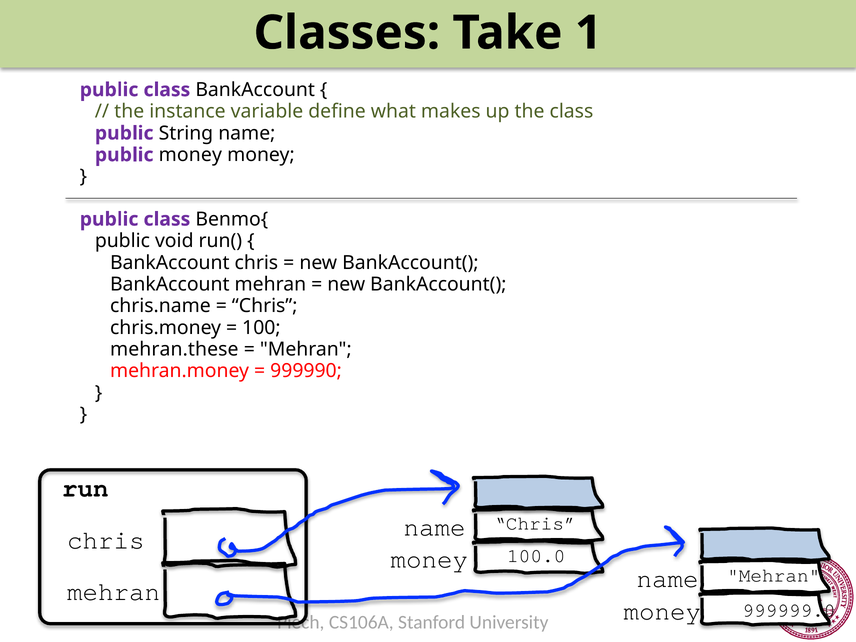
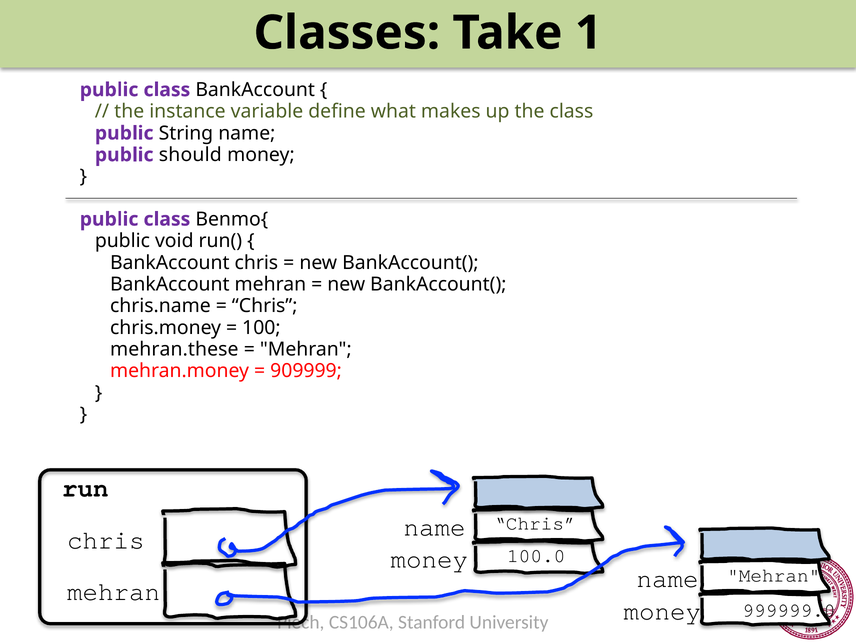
public money: money -> should (190, 155)
999990: 999990 -> 909999 (306, 371)
